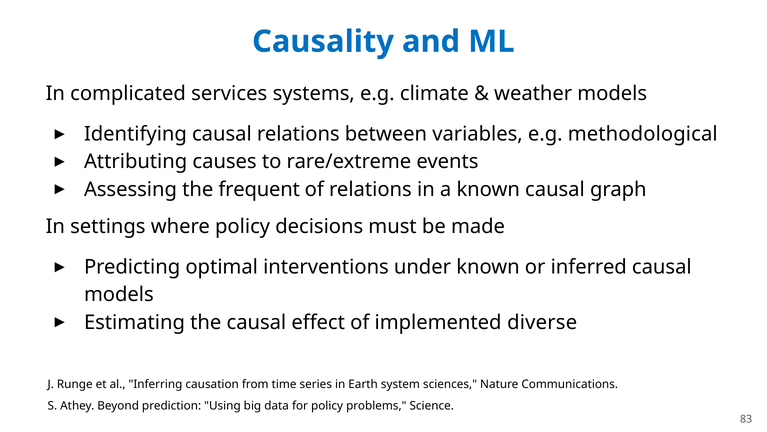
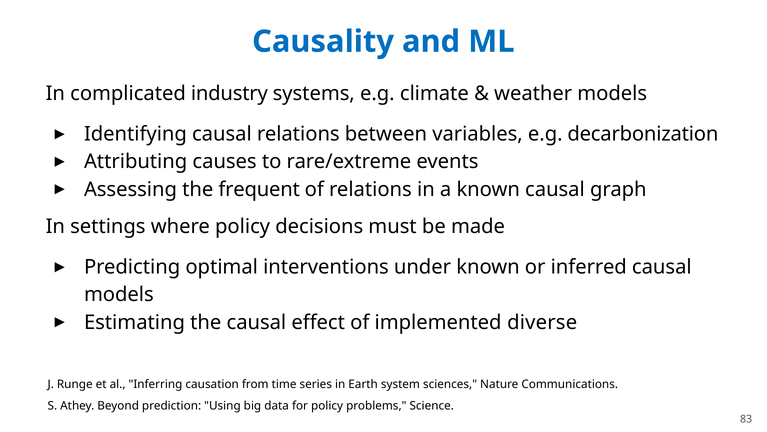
services: services -> industry (229, 93)
methodological: methodological -> decarbonization (643, 134)
